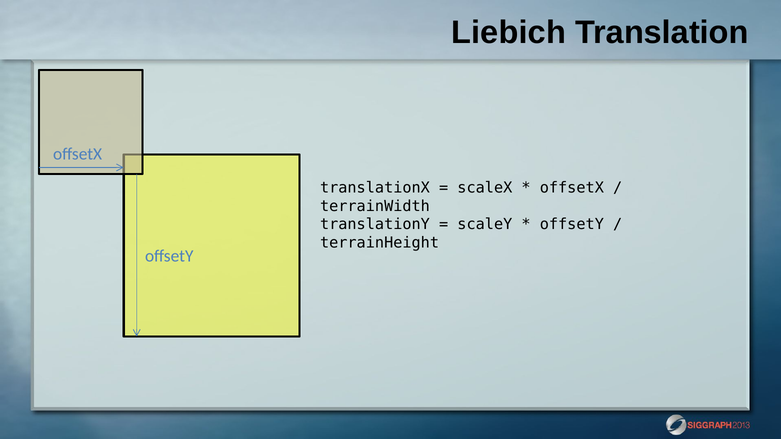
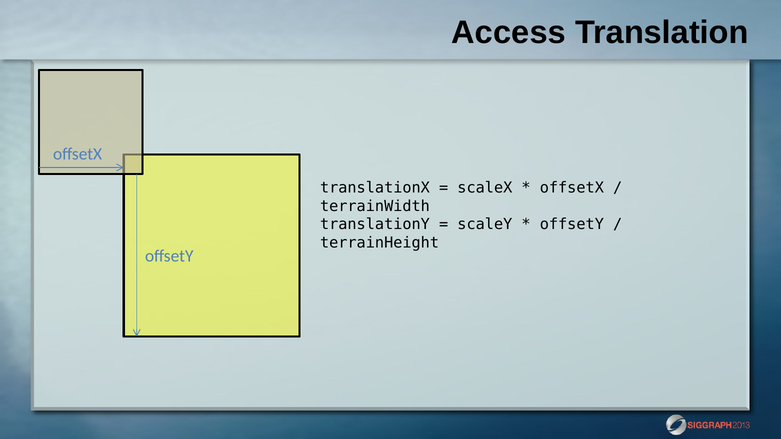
Liebich: Liebich -> Access (509, 33)
